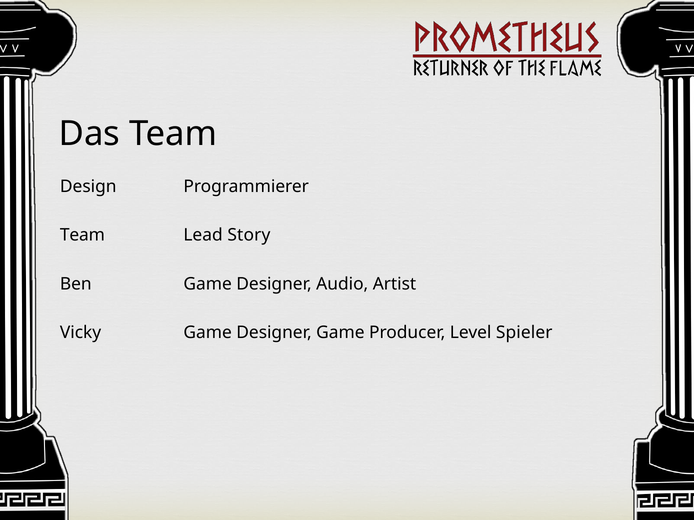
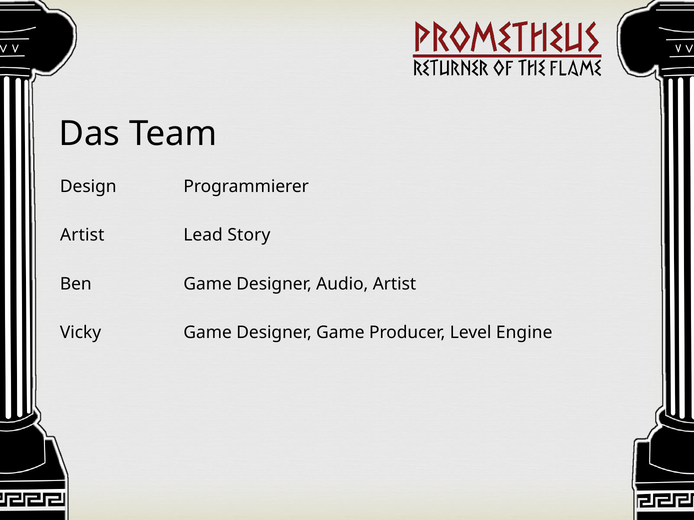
Team: Team -> Artist (82, 235)
Spieler: Spieler -> Engine (524, 333)
